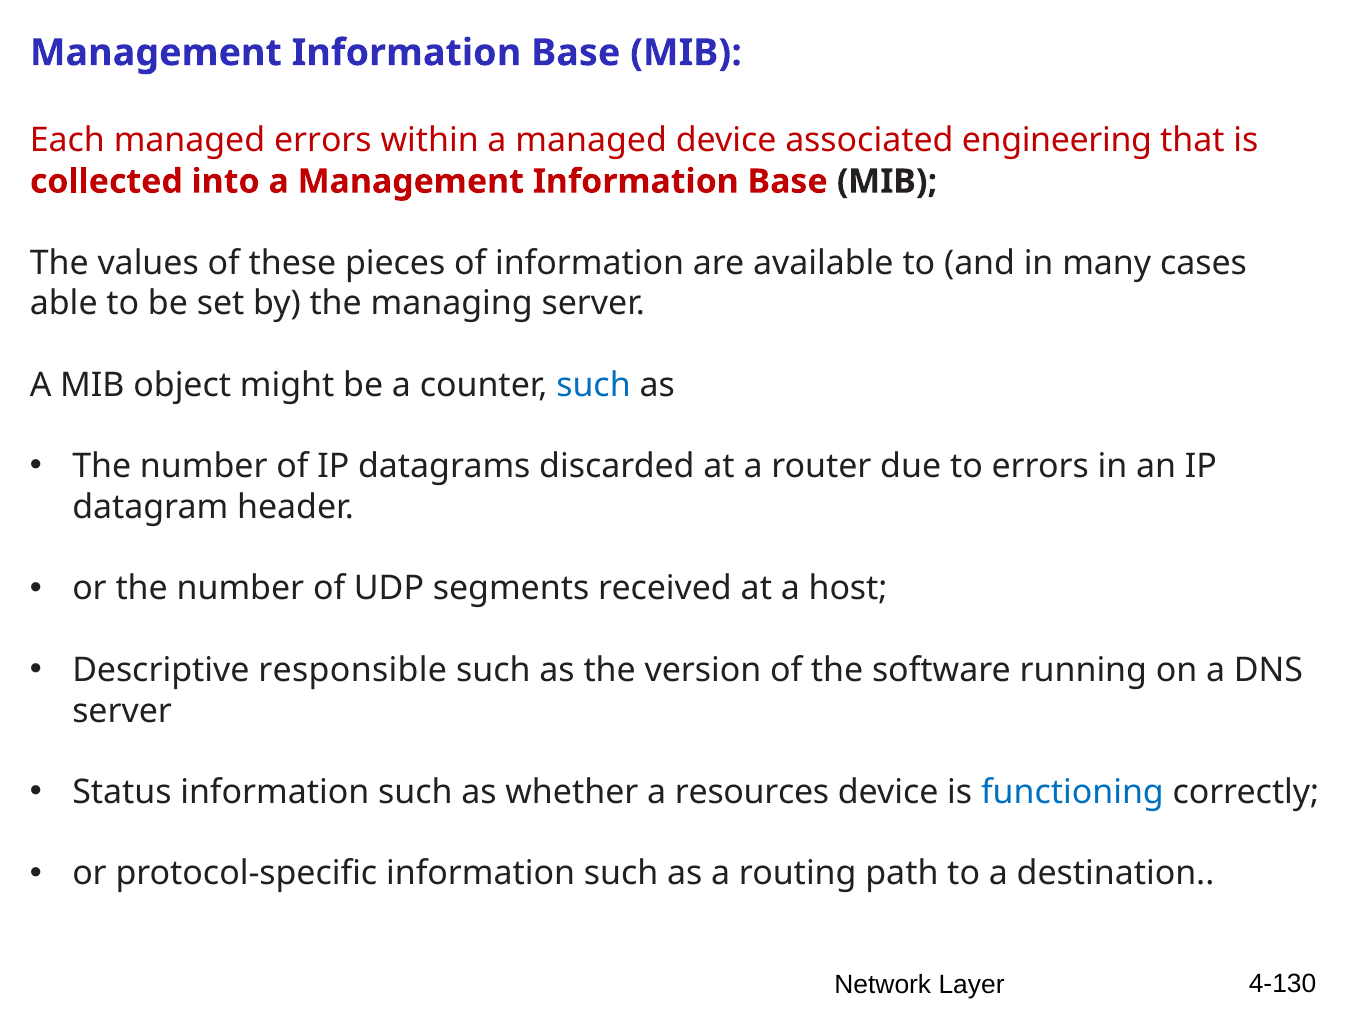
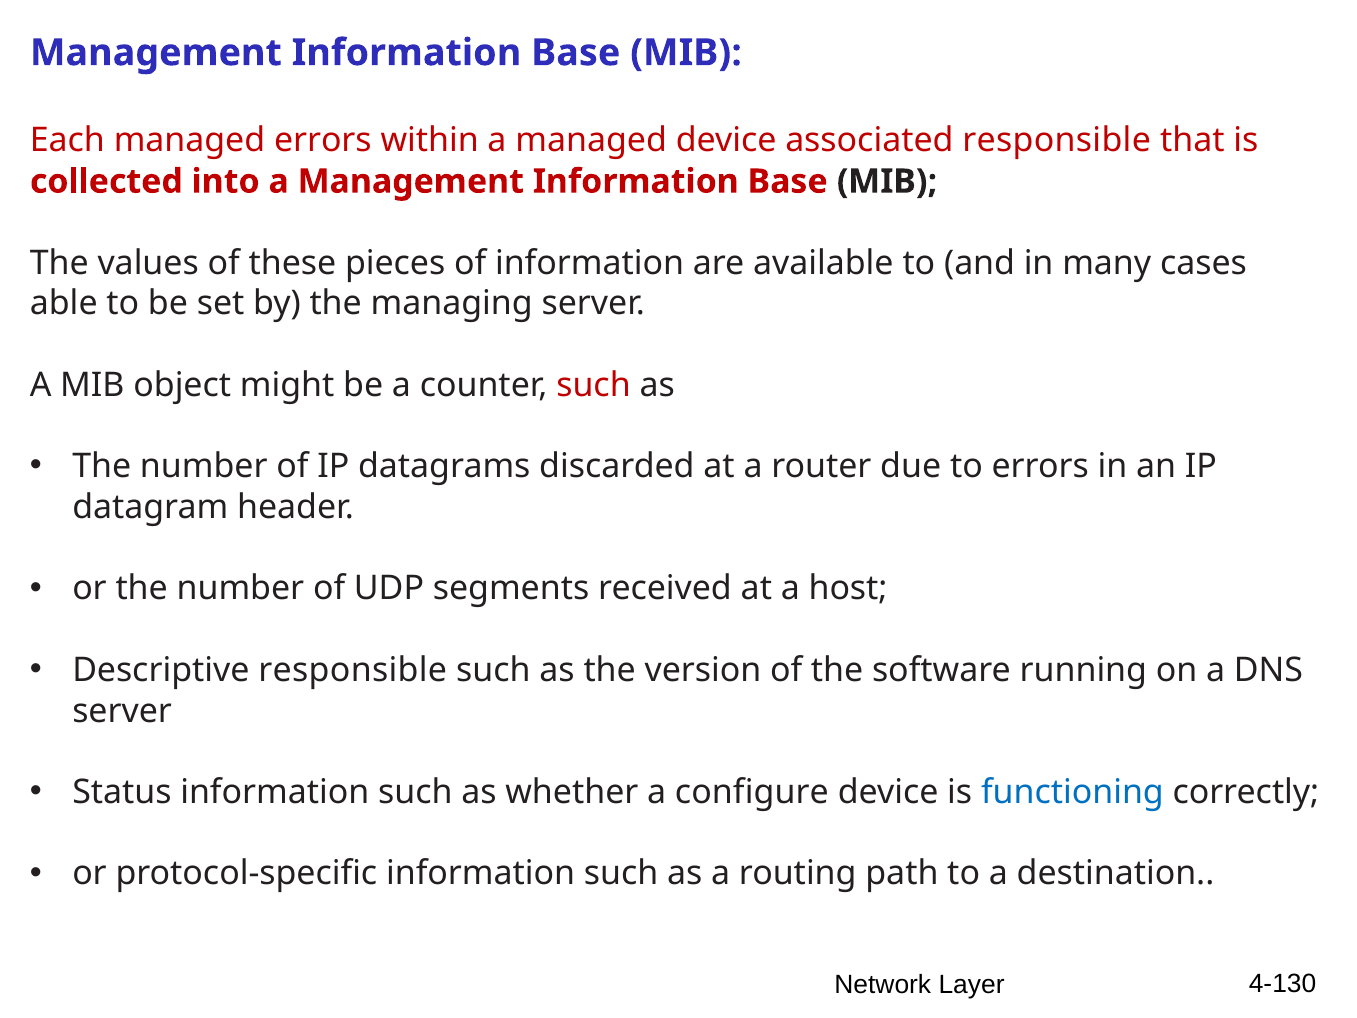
associated engineering: engineering -> responsible (1057, 141)
such colour: blue -> red (594, 385)
resources: resources -> configure (752, 792)
